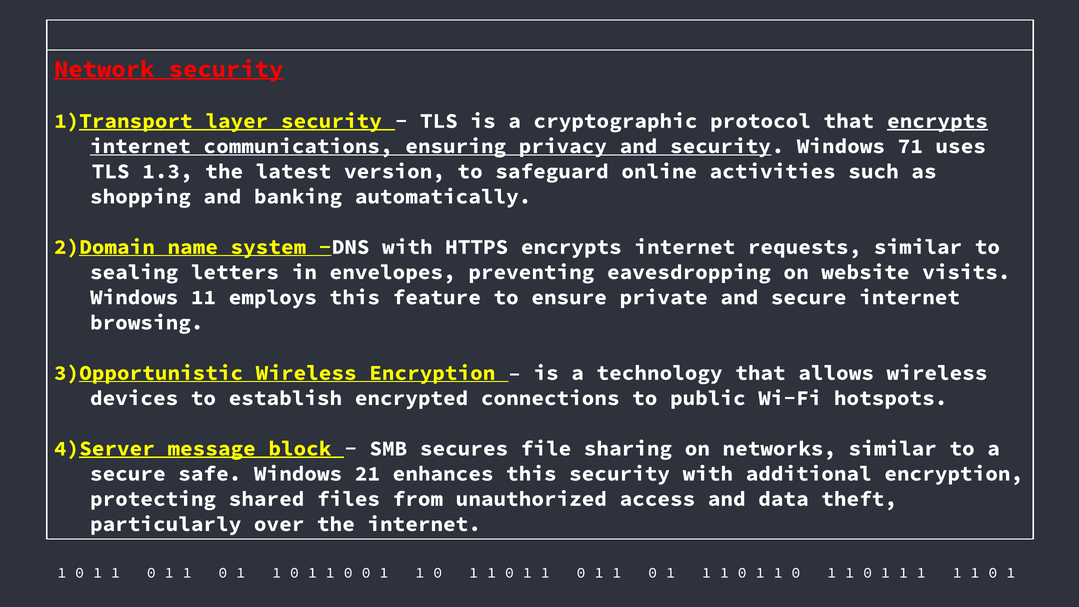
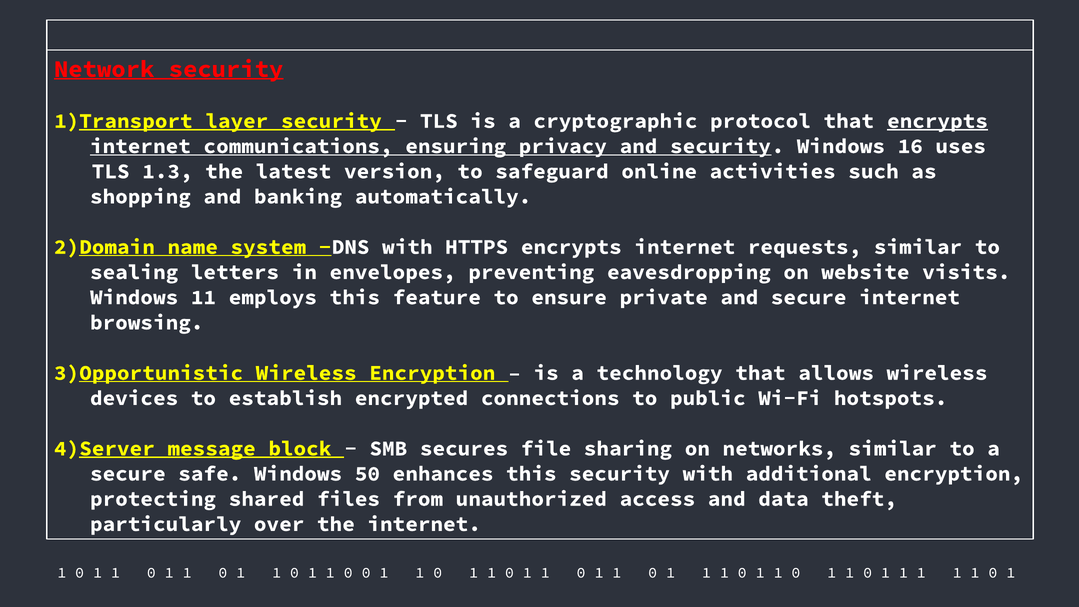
71: 71 -> 16 (910, 146)
21: 21 -> 50 (367, 474)
